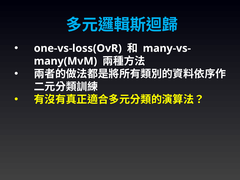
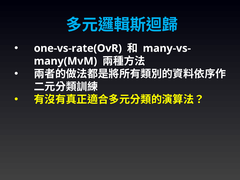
one-vs-loss(OvR: one-vs-loss(OvR -> one-vs-rate(OvR (78, 48)
